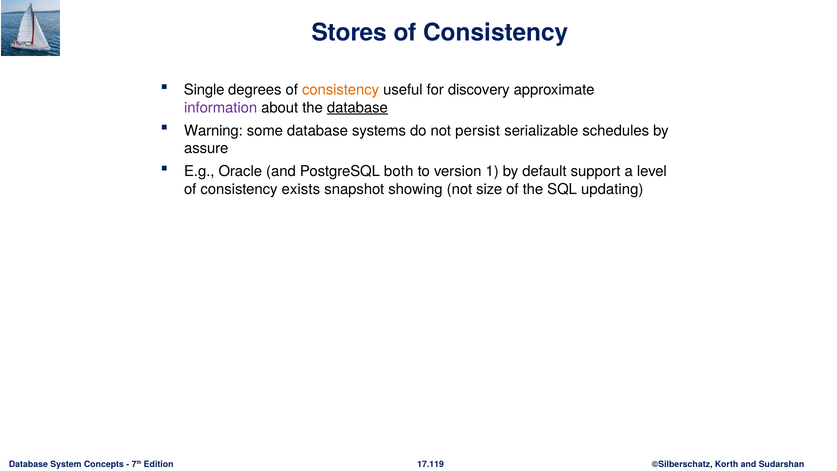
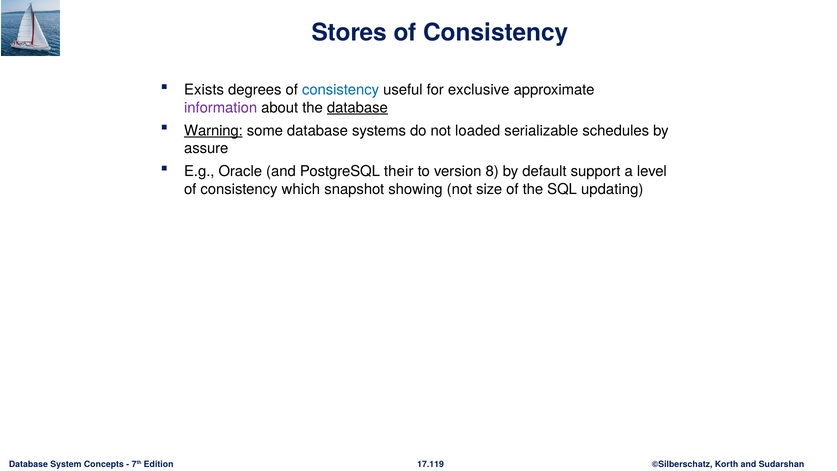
Single: Single -> Exists (204, 90)
consistency colour: orange -> blue (341, 90)
discovery: discovery -> exclusive (479, 90)
Warning underline: none -> present (213, 131)
persist: persist -> loaded (478, 131)
both: both -> their (399, 171)
1: 1 -> 8 (492, 171)
exists: exists -> which (301, 189)
